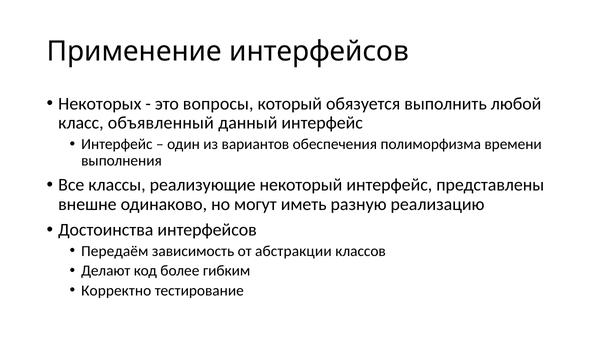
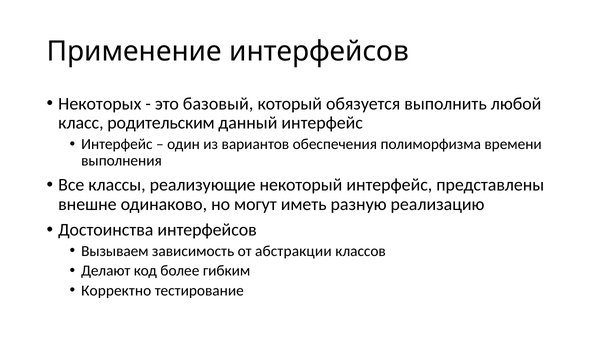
вопросы: вопросы -> базовый (218, 104)
объявленный: объявленный -> родительским (161, 123)
Передаём: Передаём -> Вызываем (115, 251)
